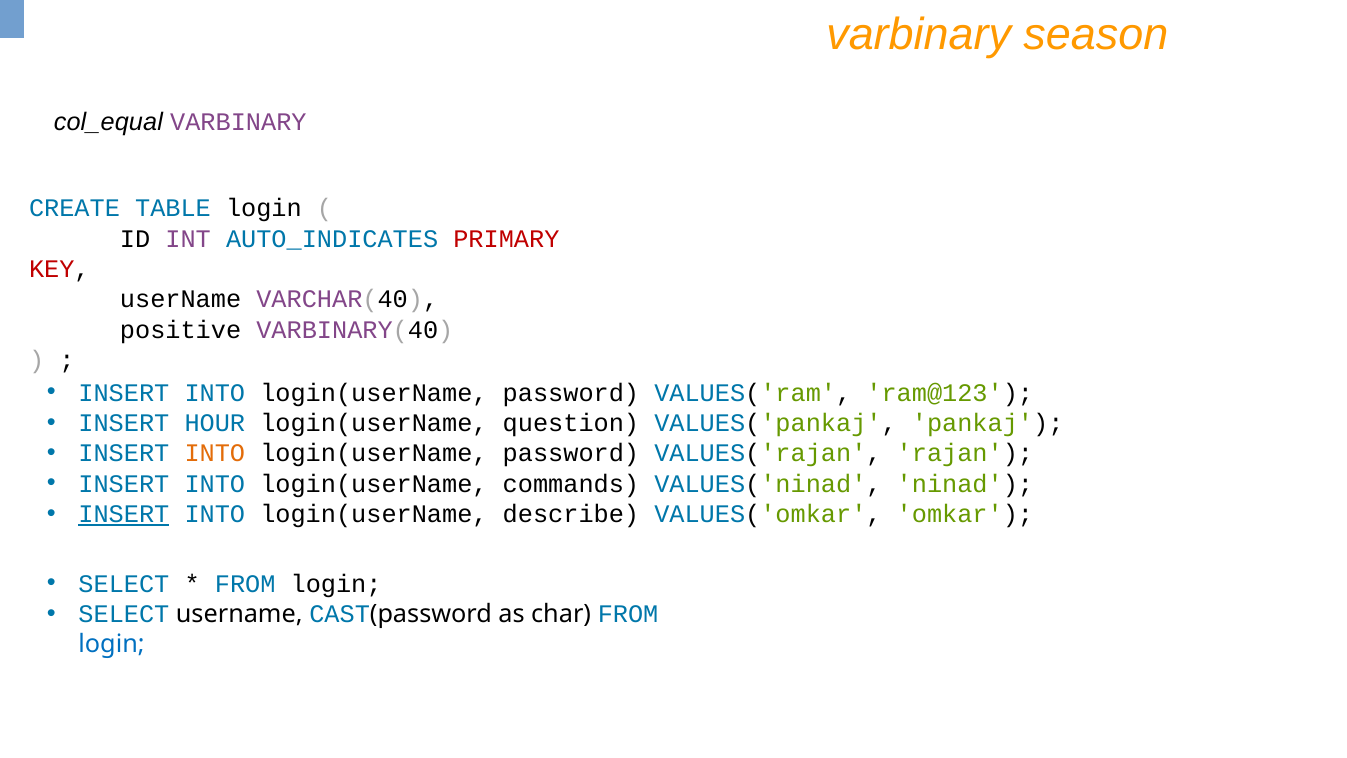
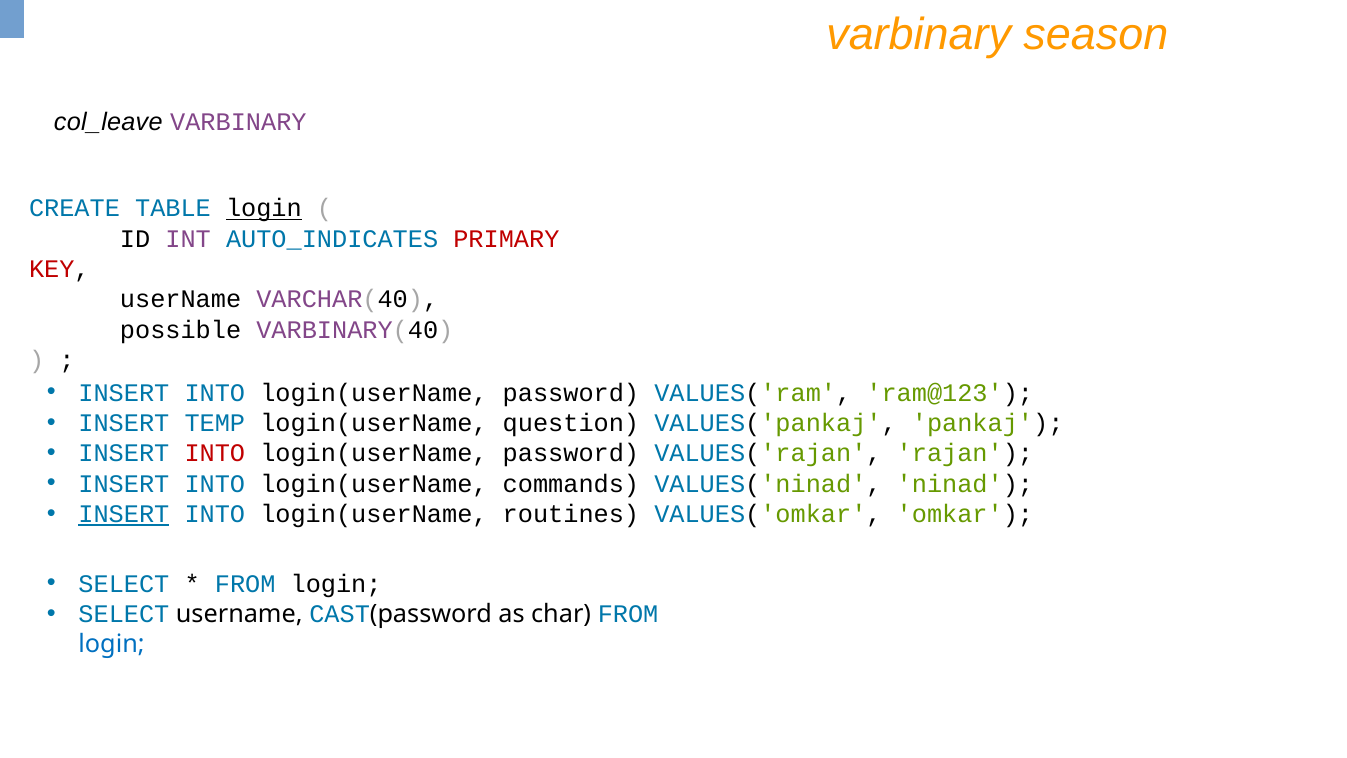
col_equal: col_equal -> col_leave (108, 122)
login underline: none -> present (264, 208)
positive: positive -> possible (181, 330)
HOUR: HOUR -> TEMP (215, 423)
INTO colour: orange -> red (215, 453)
describe: describe -> routines (571, 514)
